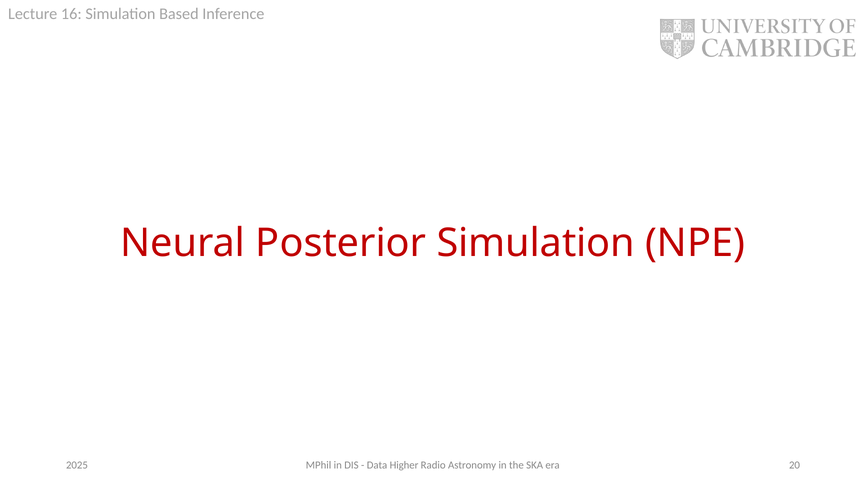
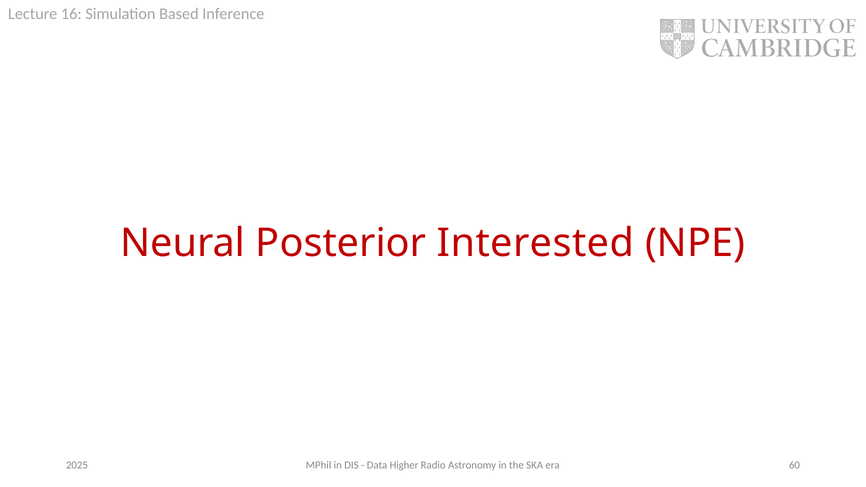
Posterior Simulation: Simulation -> Interested (535, 243)
20: 20 -> 60 (794, 465)
